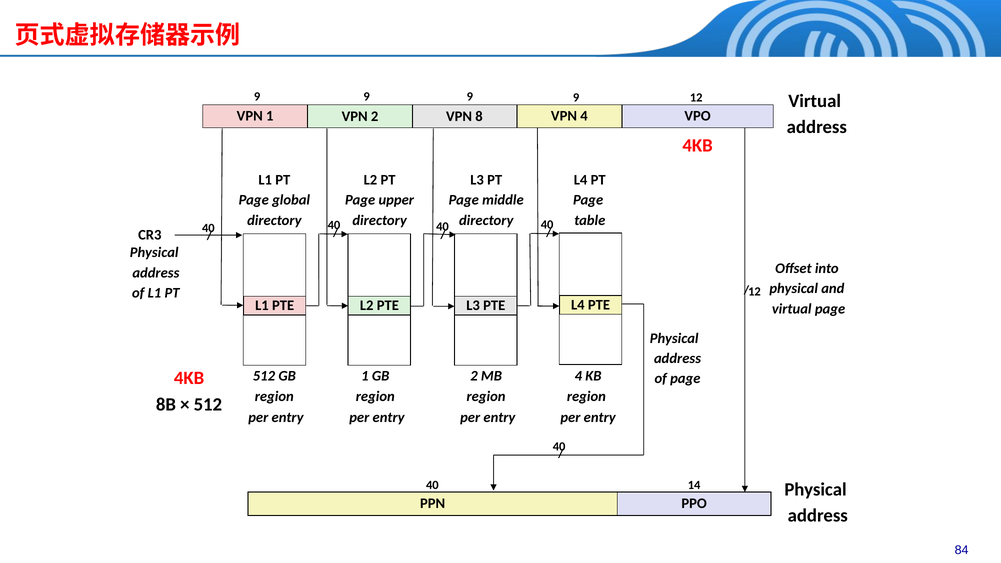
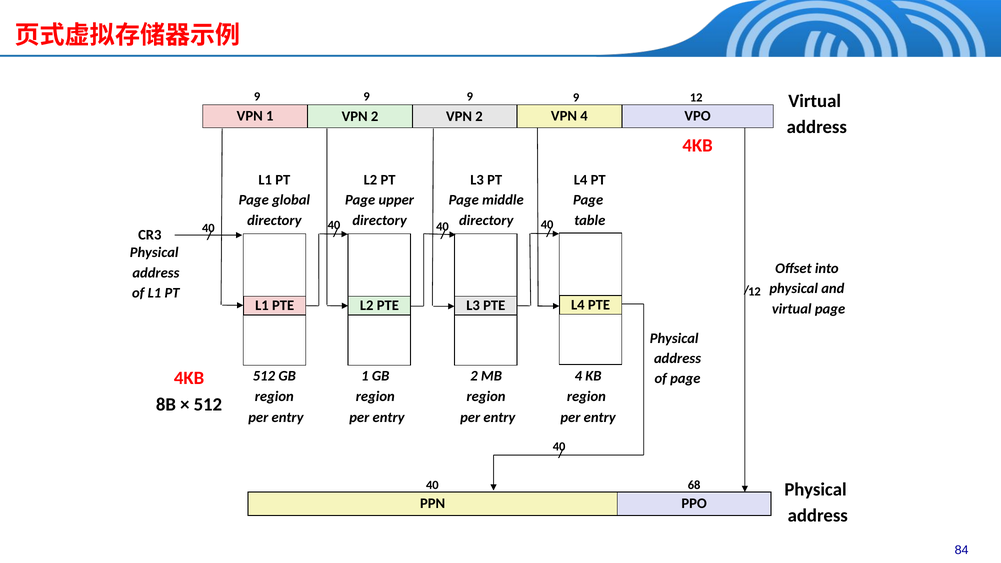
8: 8 -> 2 (479, 116)
14: 14 -> 68 (694, 485)
